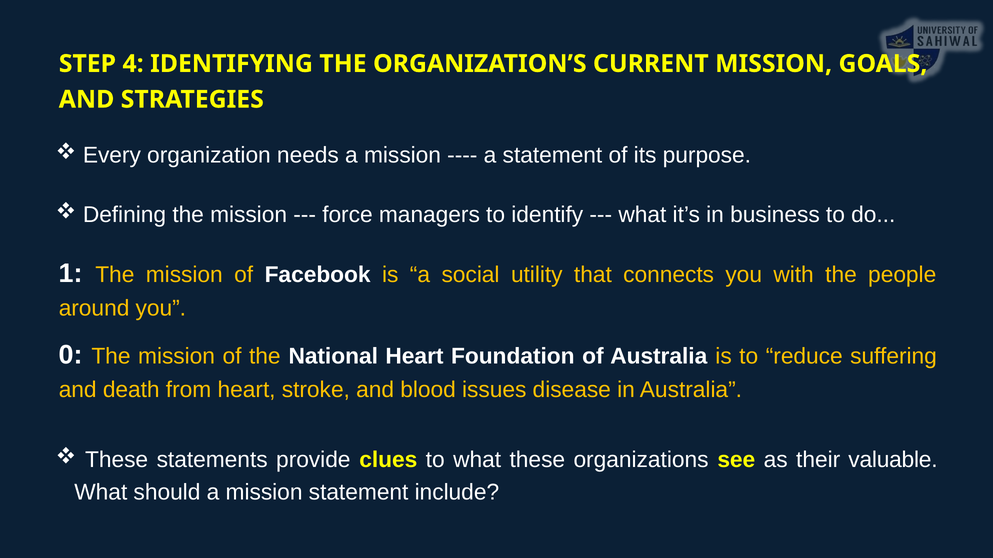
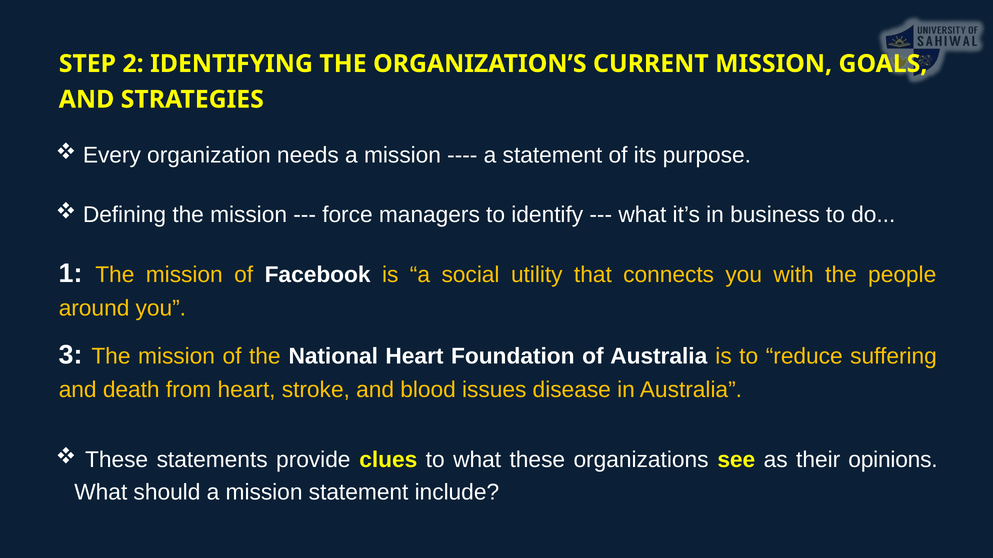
4: 4 -> 2 (133, 64)
0: 0 -> 3 (71, 355)
valuable: valuable -> opinions (893, 460)
